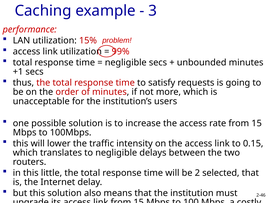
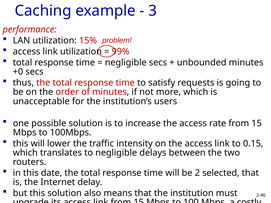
+1: +1 -> +0 (18, 72)
little: little -> date (52, 173)
